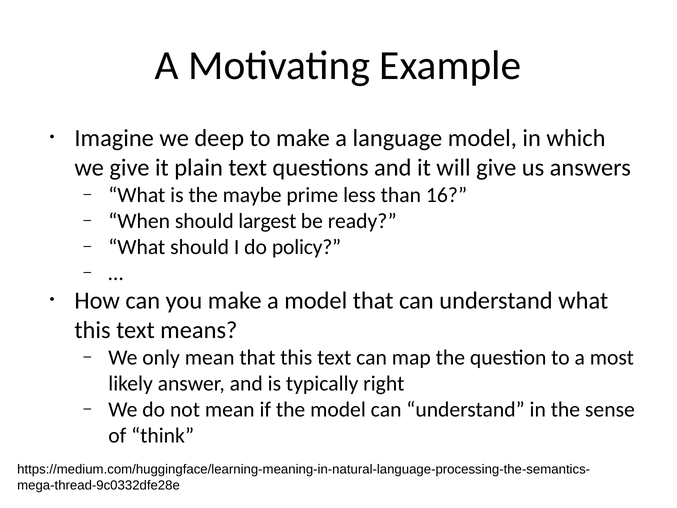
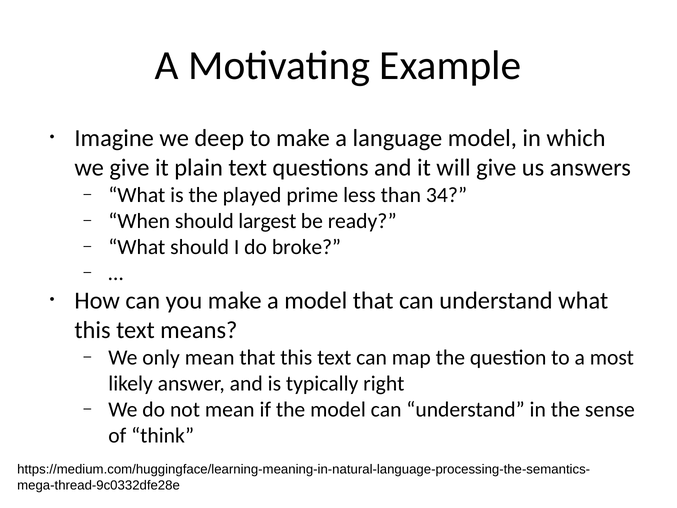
maybe: maybe -> played (252, 195)
16: 16 -> 34 (446, 195)
policy: policy -> broke (306, 247)
